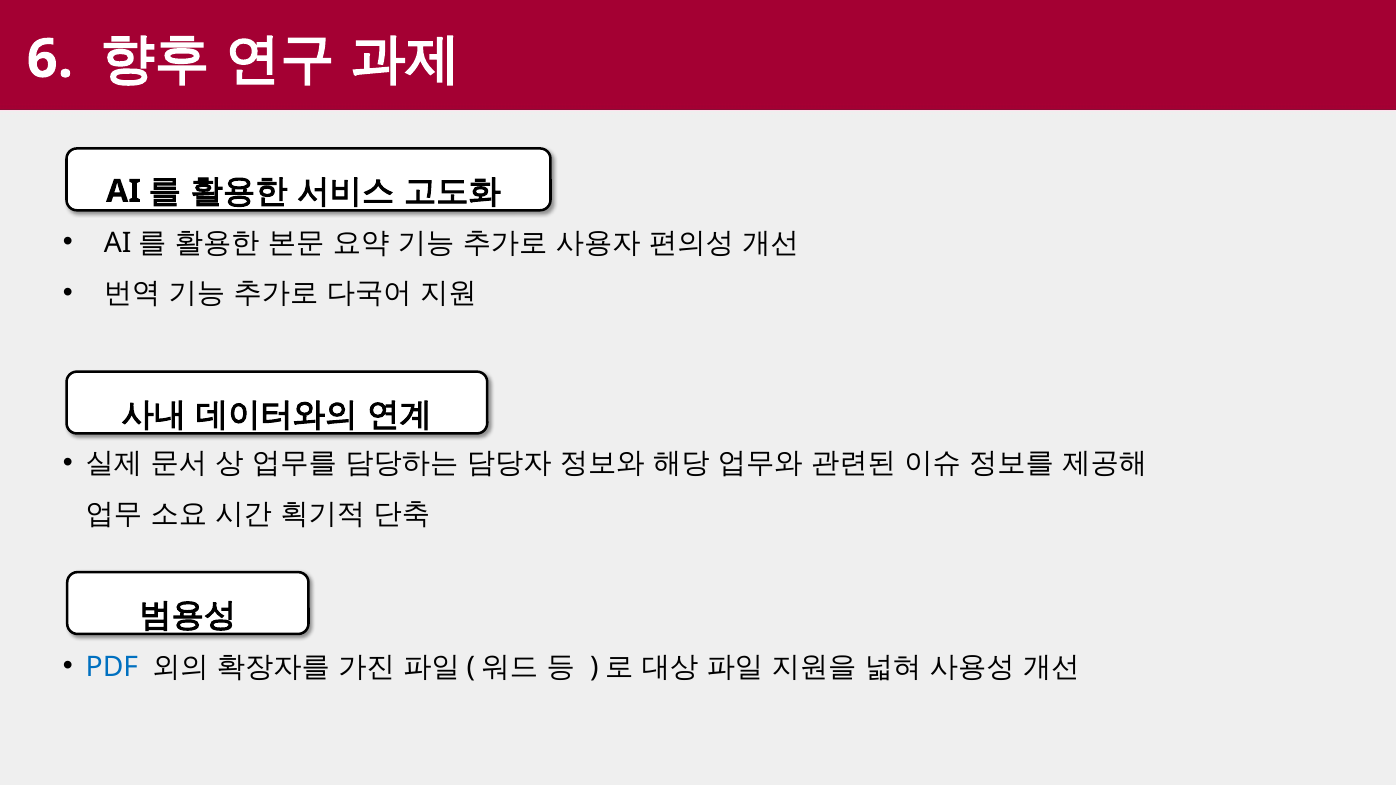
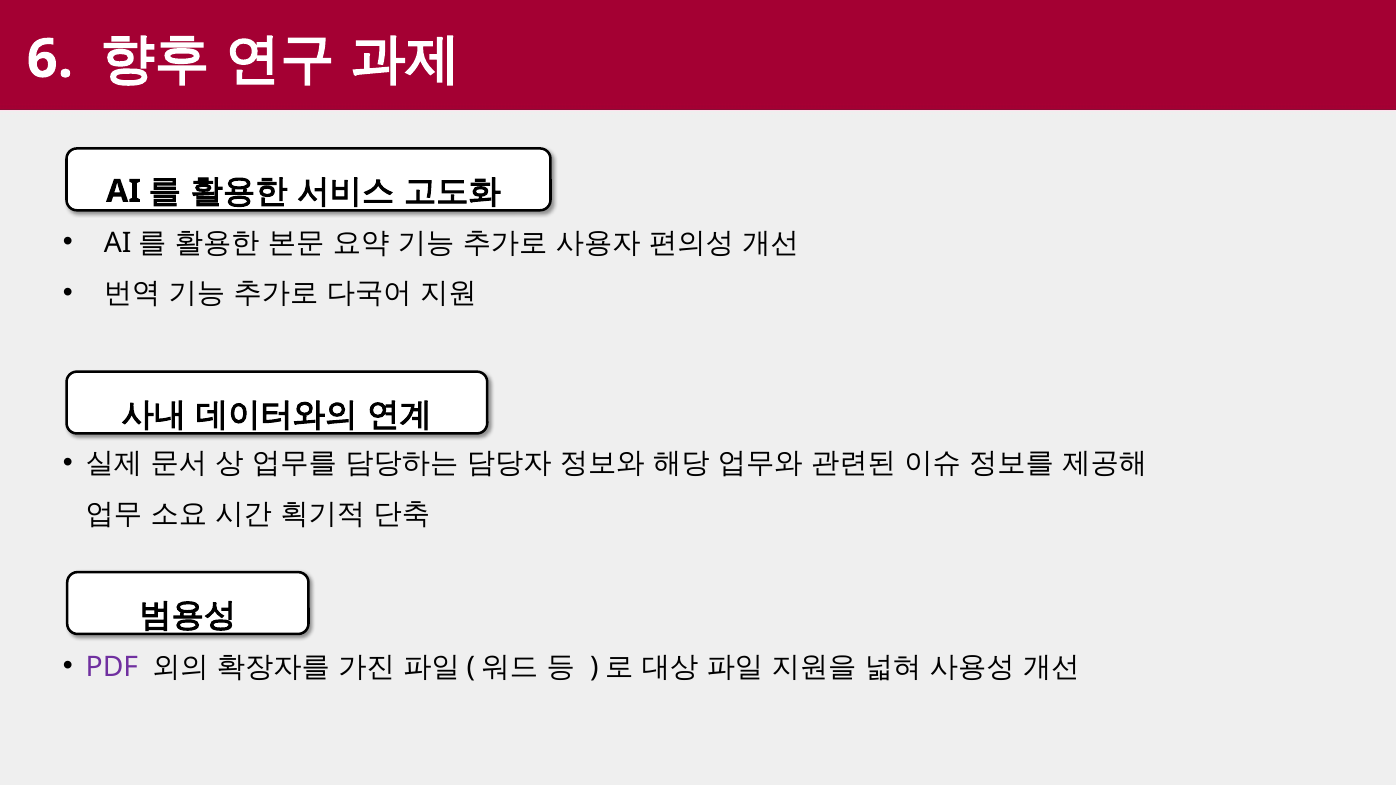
PDF colour: blue -> purple (112, 667)
